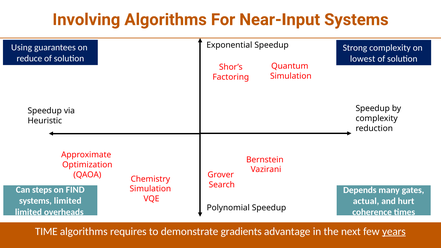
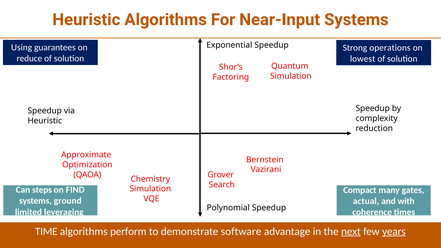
Involving: Involving -> Heuristic (86, 20)
Strong complexity: complexity -> operations (390, 48)
Depends: Depends -> Compact (360, 190)
systems limited: limited -> ground (68, 201)
hurt: hurt -> with (406, 201)
overheads: overheads -> leveraging (64, 212)
requires: requires -> perform (128, 231)
gradients: gradients -> software (241, 231)
next underline: none -> present (351, 231)
